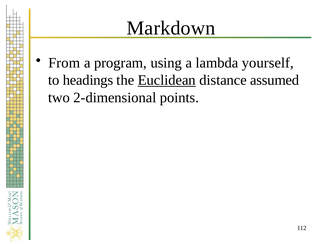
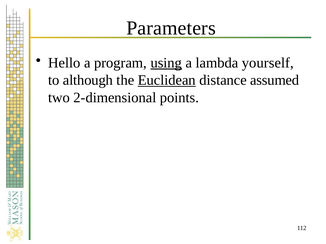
Markdown: Markdown -> Parameters (171, 28)
From: From -> Hello (64, 63)
using underline: none -> present (166, 63)
headings: headings -> although (88, 80)
